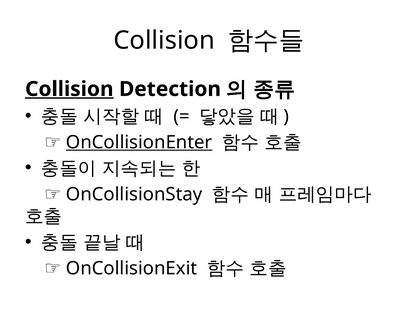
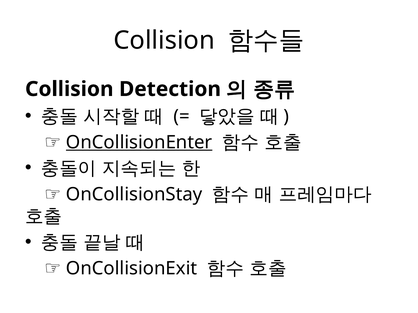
Collision underline: present -> none (69, 89)
